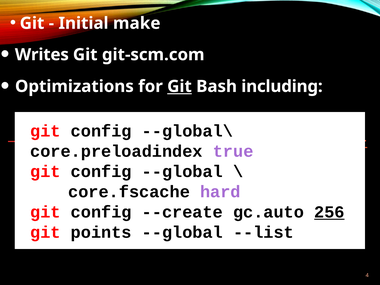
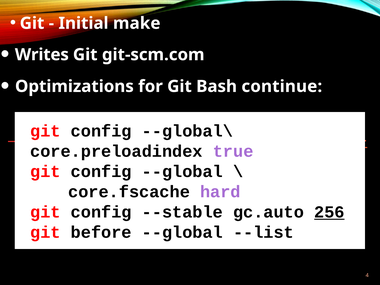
Git underline: present -> none (180, 86)
including: including -> continue (282, 86)
--create: --create -> --stable (182, 212)
points: points -> before (101, 232)
